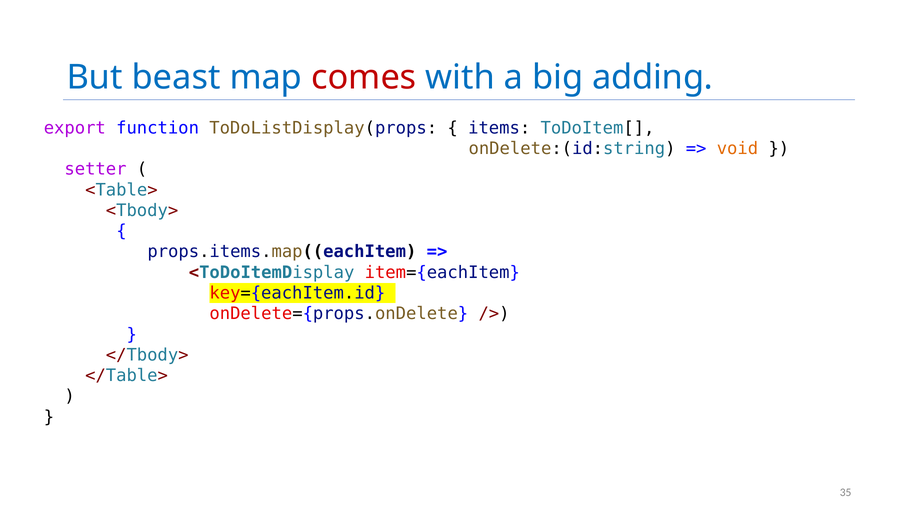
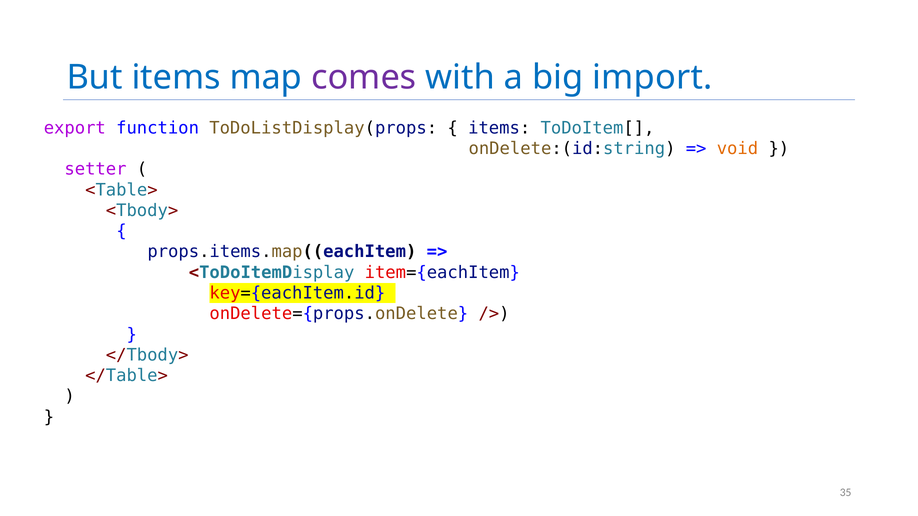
But beast: beast -> items (176, 78)
comes colour: red -> purple (364, 78)
adding: adding -> import (653, 78)
